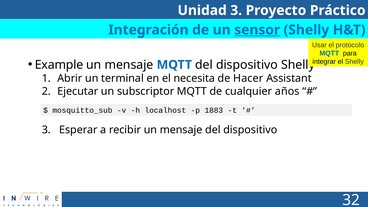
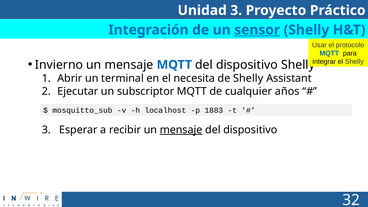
Example: Example -> Invierno (59, 65)
de Hacer: Hacer -> Shelly (248, 78)
mensaje underline: none -> present (181, 130)
